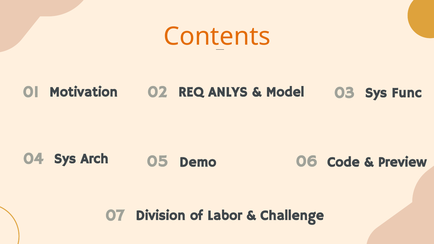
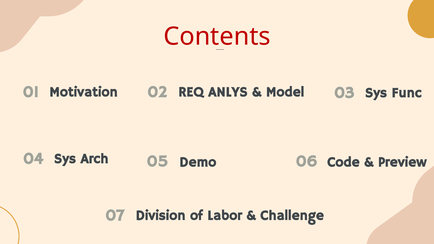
Contents colour: orange -> red (217, 36)
